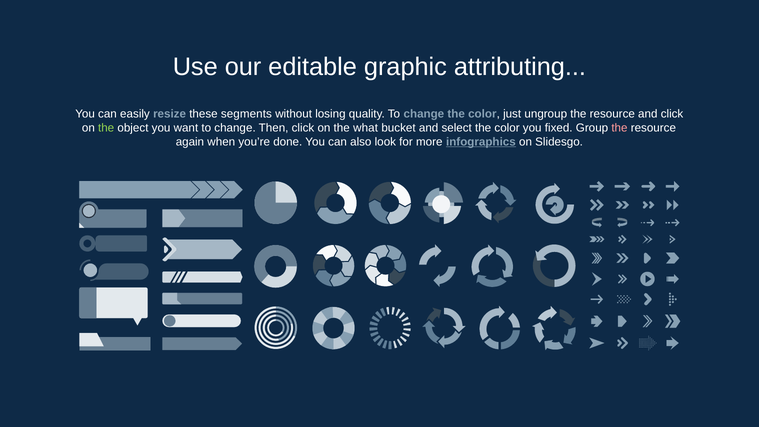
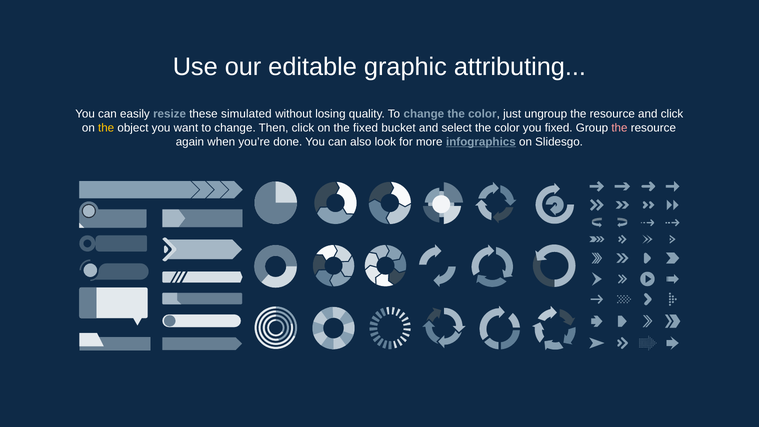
segments: segments -> simulated (246, 114)
the colour: light green -> yellow (106, 128)
the what: what -> fixed (366, 128)
